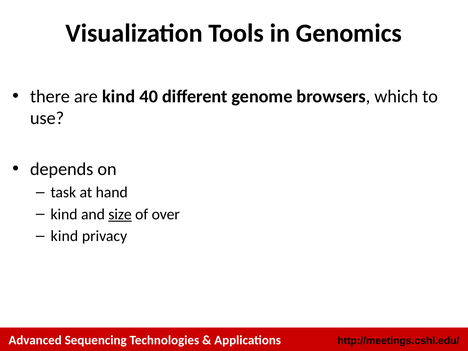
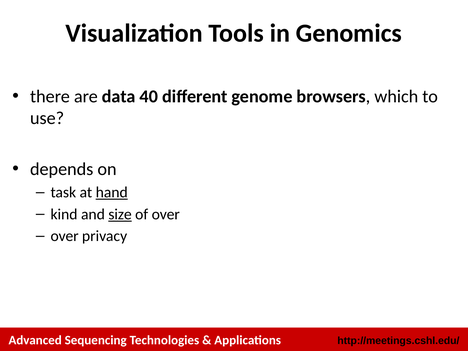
are kind: kind -> data (119, 96)
hand underline: none -> present (112, 193)
kind: kind -> over (65, 236)
